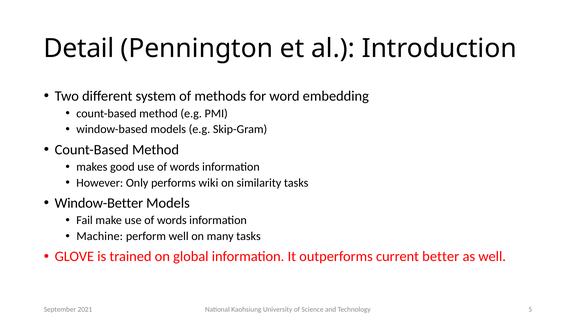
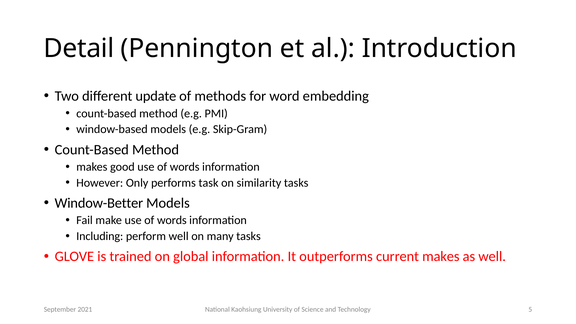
system: system -> update (156, 96)
wiki: wiki -> task (208, 183)
Machine: Machine -> Including (100, 236)
current better: better -> makes (441, 257)
